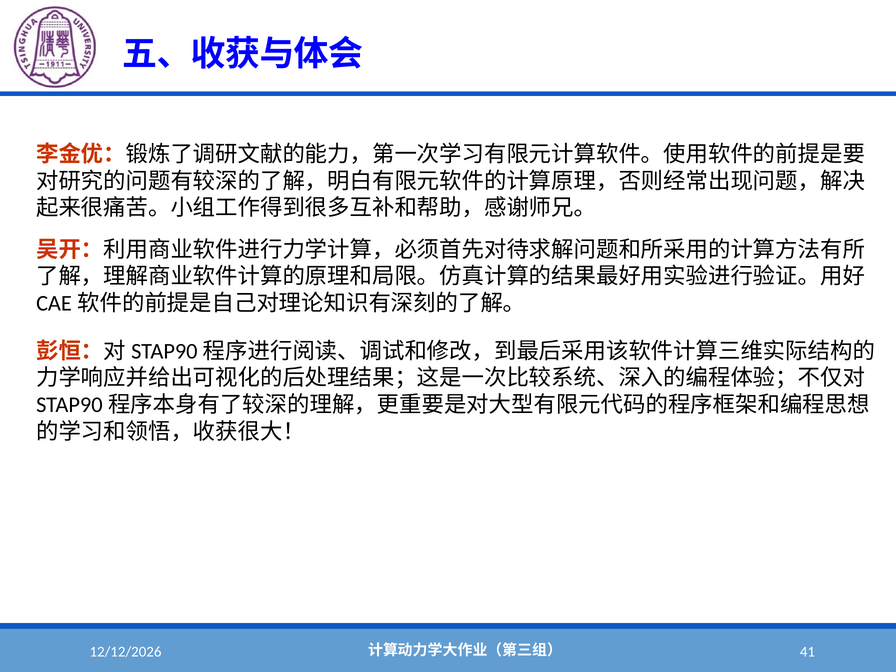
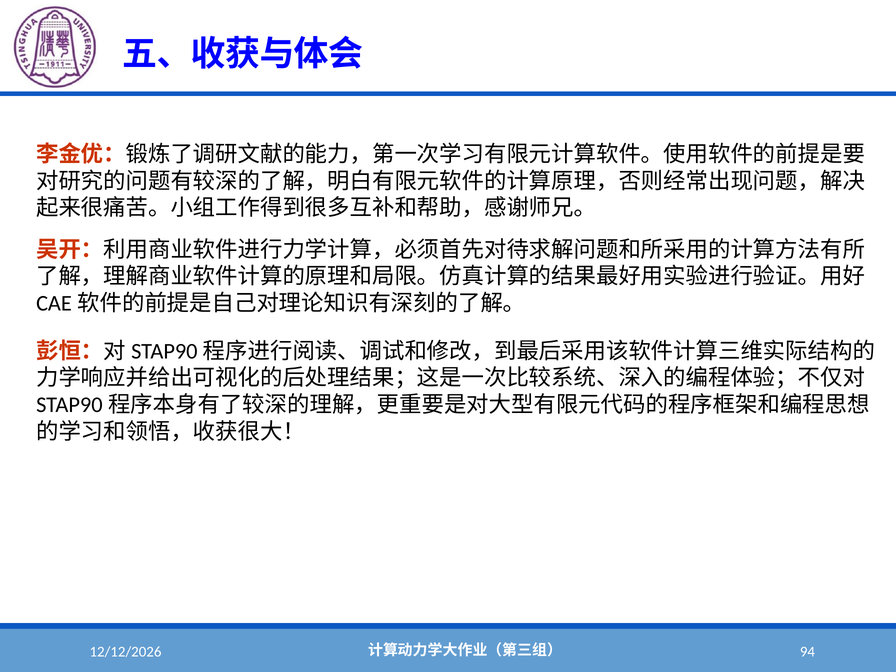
41: 41 -> 94 (807, 652)
